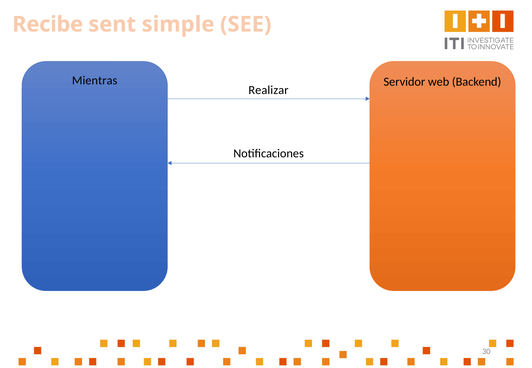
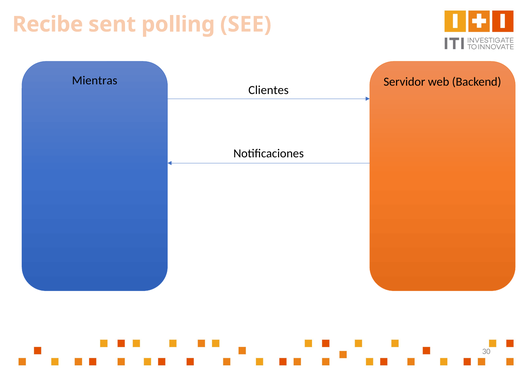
simple: simple -> polling (178, 24)
Realizar: Realizar -> Clientes (269, 90)
